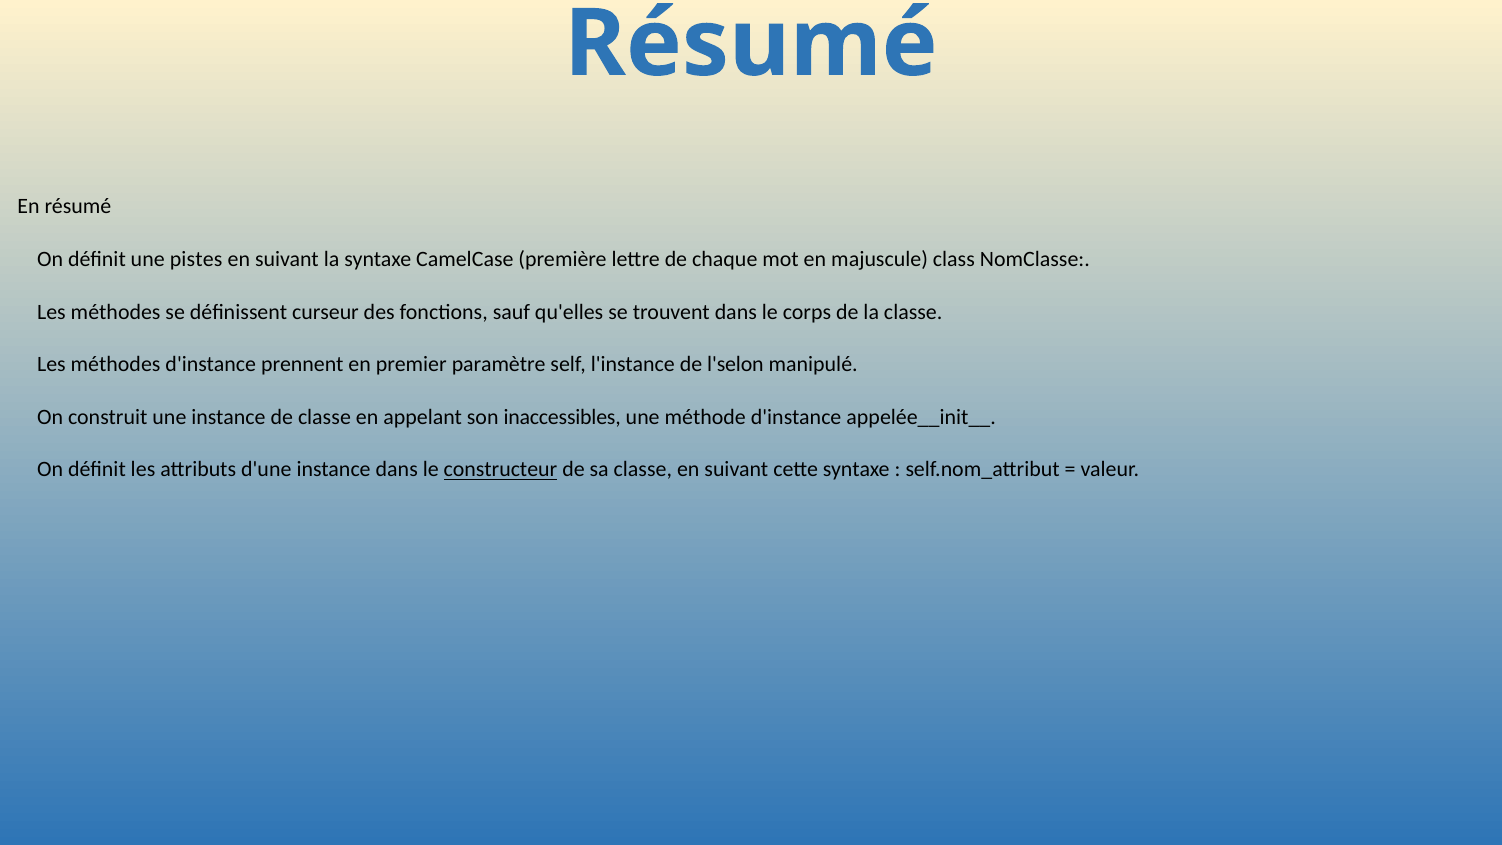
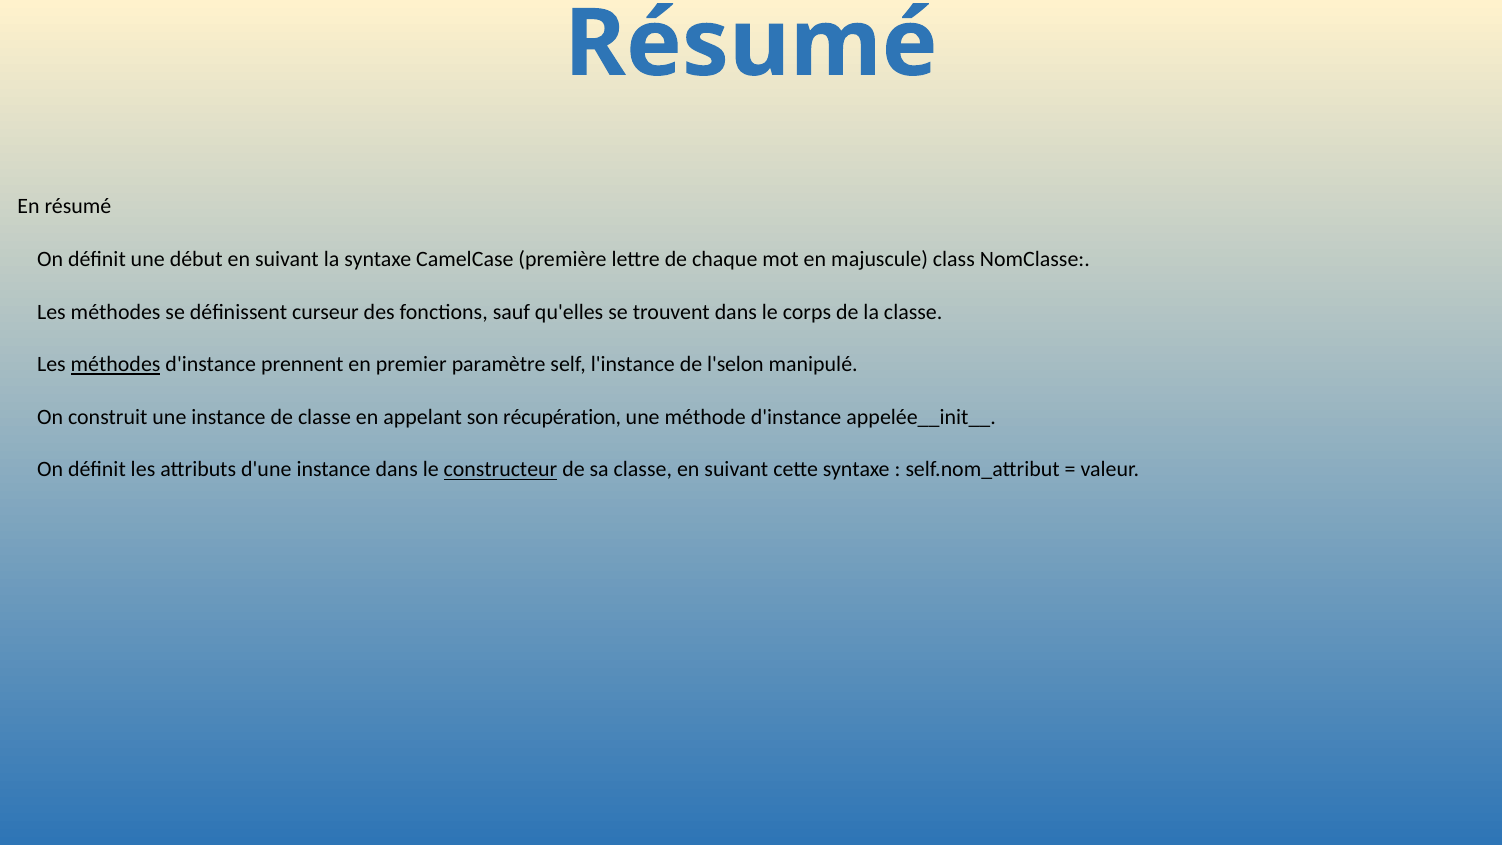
pistes: pistes -> début (196, 259)
méthodes underline: none -> present (116, 364)
inaccessibles: inaccessibles -> récupération (562, 417)
